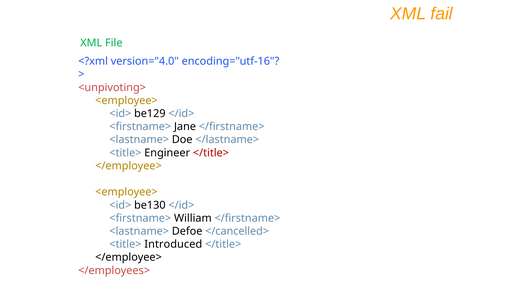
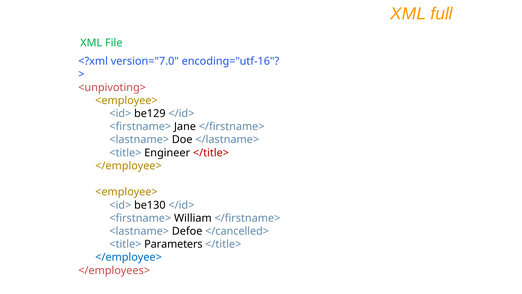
fail: fail -> full (442, 14)
version="4.0: version="4.0 -> version="7.0 (145, 61)
Introduced: Introduced -> Parameters (173, 244)
</employee> colour: black -> blue (129, 257)
